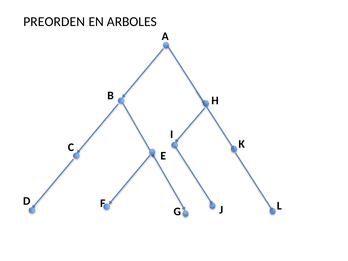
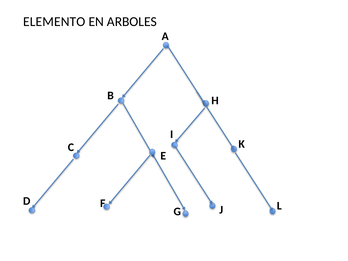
PREORDEN: PREORDEN -> ELEMENTO (54, 22)
